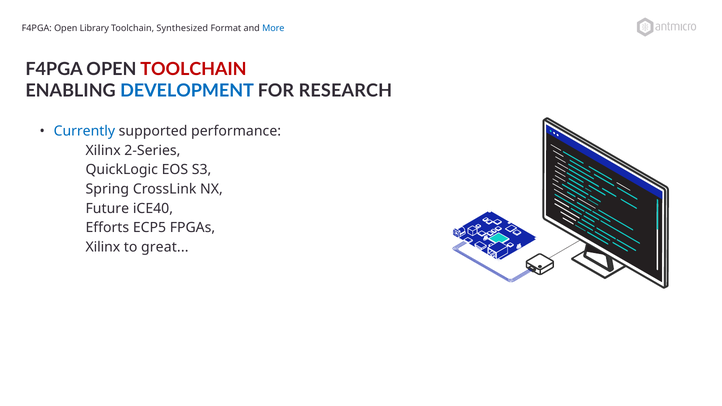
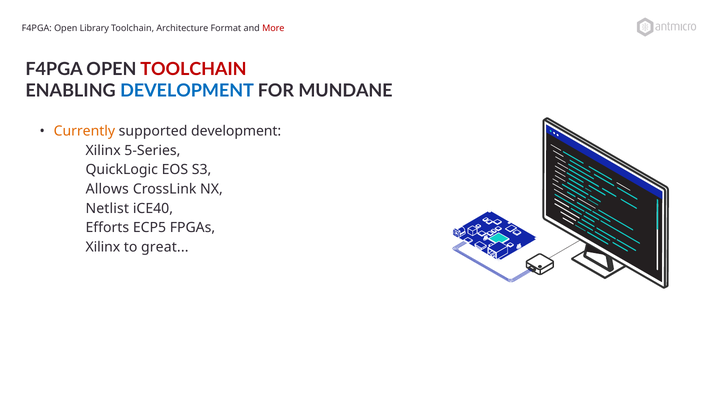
Synthesized: Synthesized -> Architecture (182, 28)
More colour: blue -> red (273, 28)
RESEARCH: RESEARCH -> MUNDANE (346, 91)
Currently colour: blue -> orange (84, 131)
supported performance: performance -> development (236, 131)
2-Series: 2-Series -> 5-Series (152, 151)
Spring: Spring -> Allows (107, 189)
Future: Future -> Netlist (107, 209)
